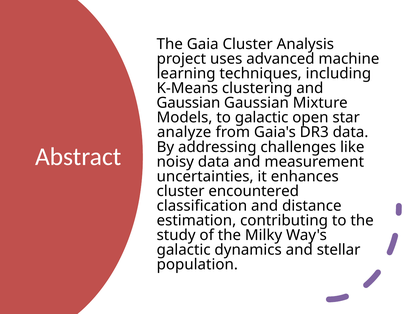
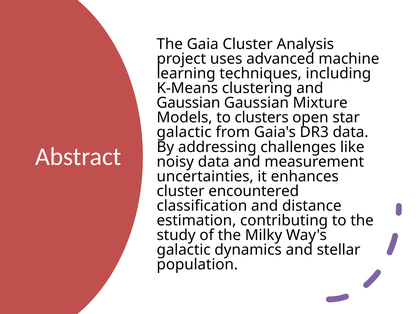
to galactic: galactic -> clusters (262, 117)
analyze: analyze -> galactic (184, 132)
